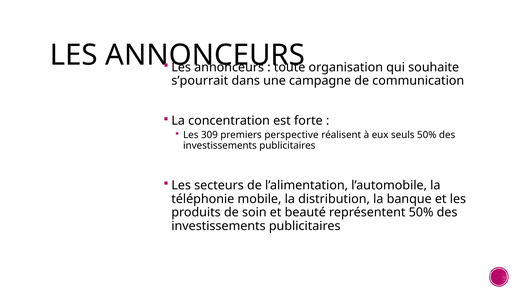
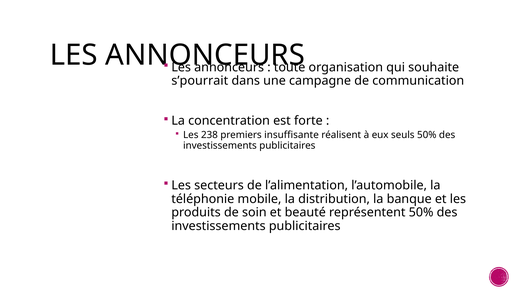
309: 309 -> 238 (209, 135)
perspective: perspective -> insuffisante (292, 135)
